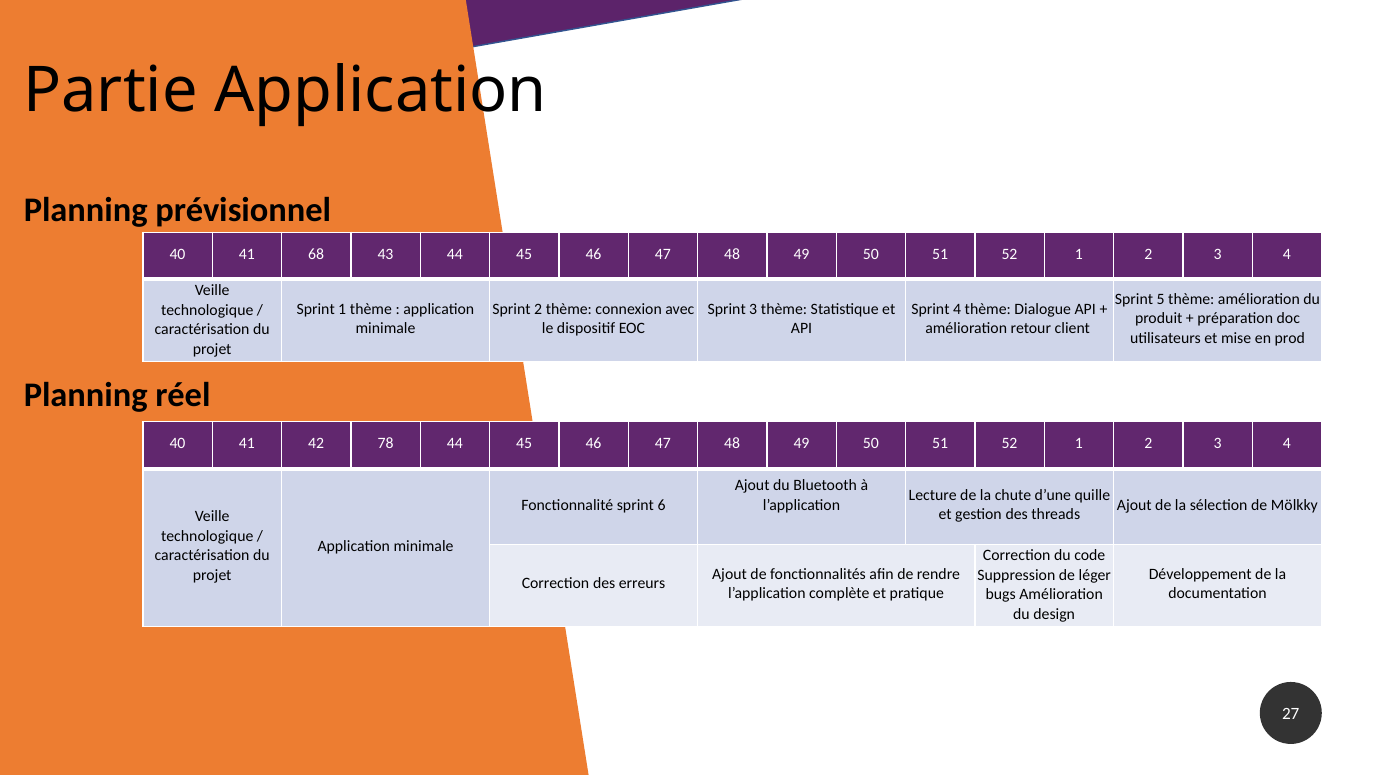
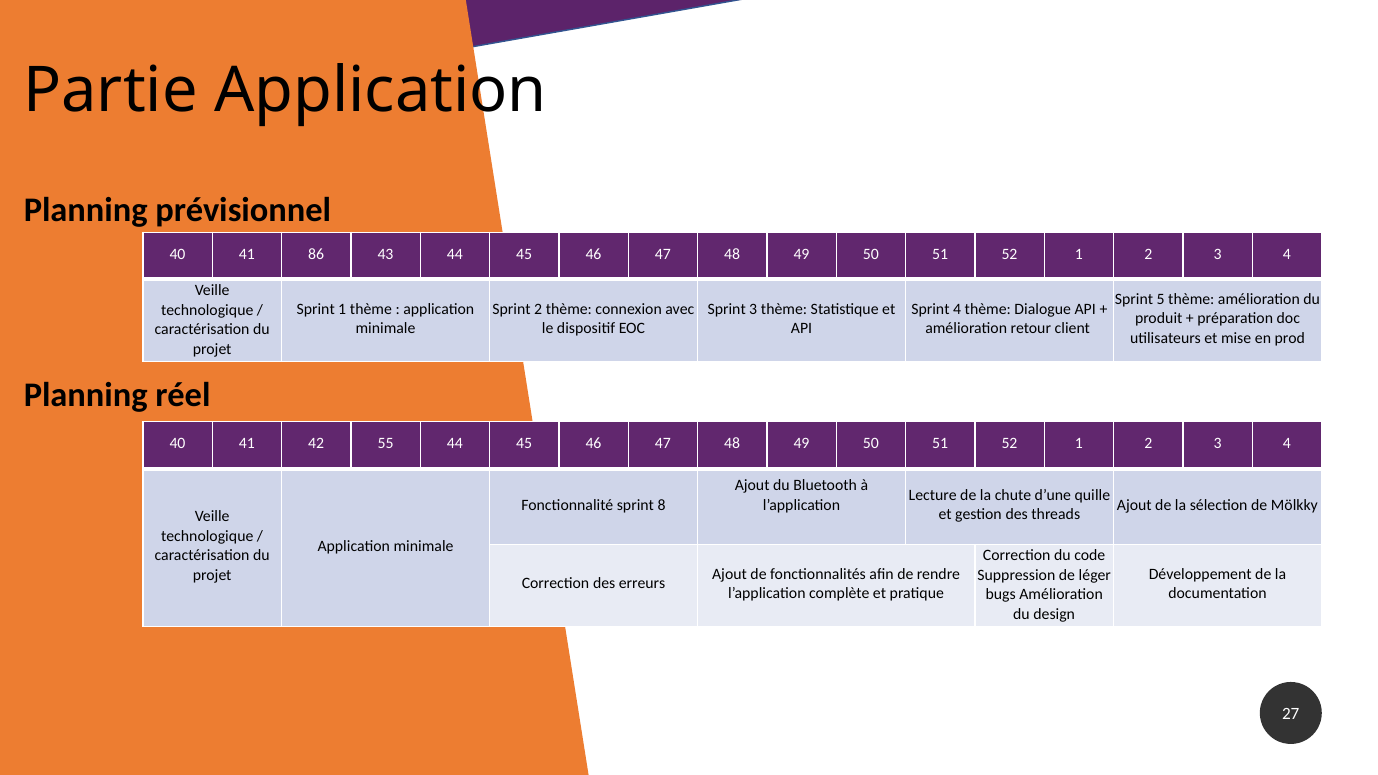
68: 68 -> 86 (316, 254)
78: 78 -> 55 (386, 444)
6: 6 -> 8 (662, 505)
